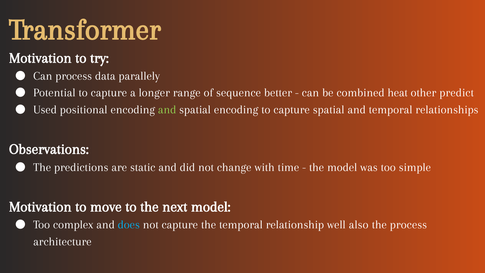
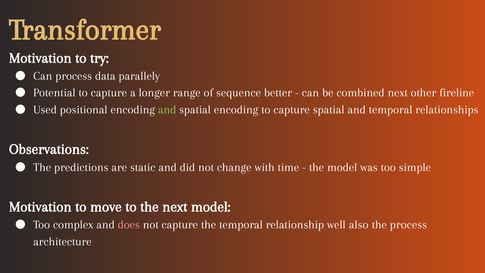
combined heat: heat -> next (398, 93)
predict: predict -> fireline (457, 93)
does colour: light blue -> pink (129, 225)
